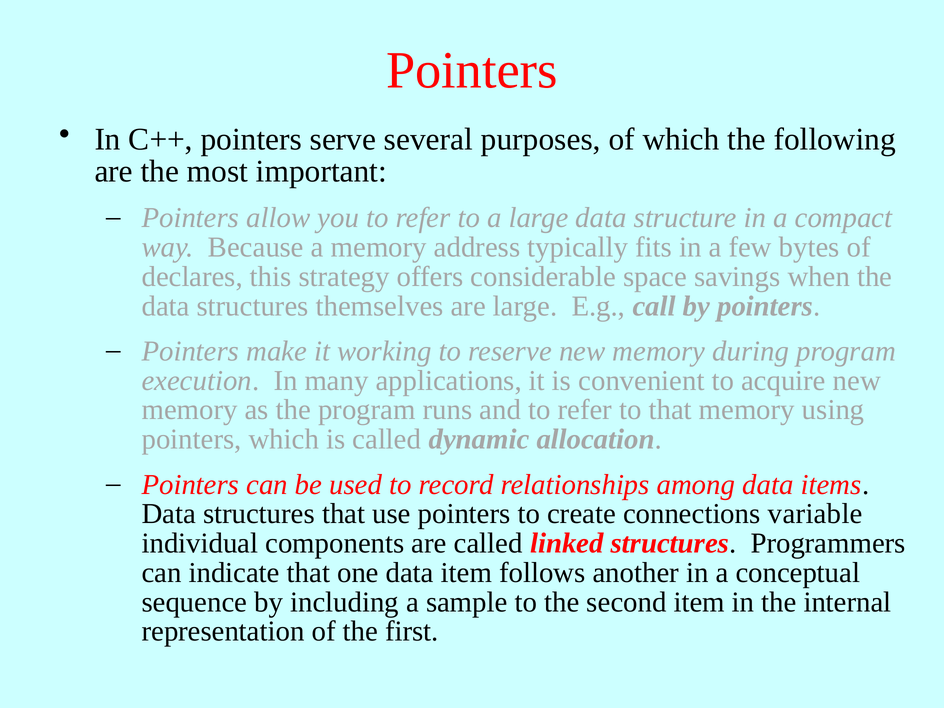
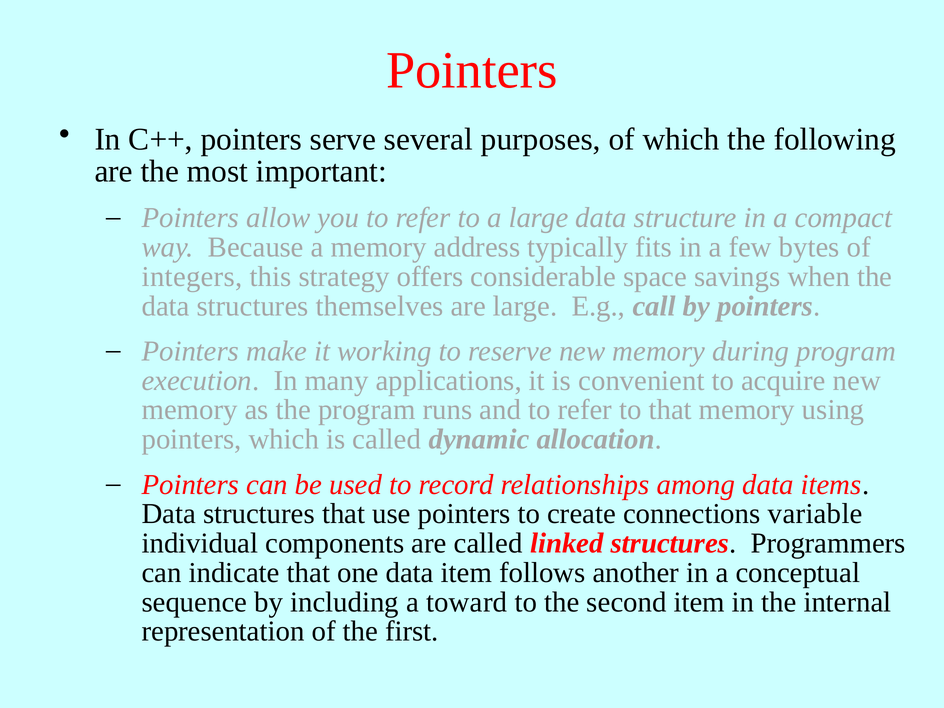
declares: declares -> integers (192, 277)
sample: sample -> toward (467, 602)
